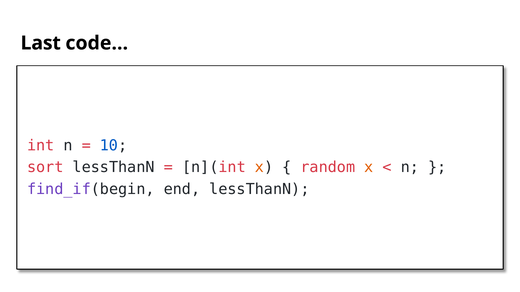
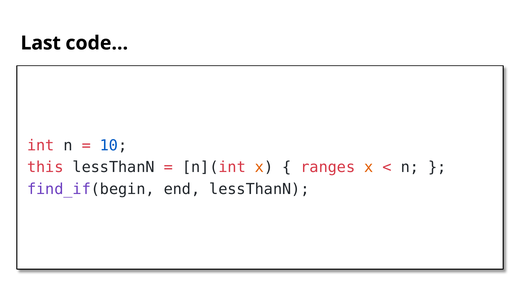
sort: sort -> this (45, 168)
random: random -> ranges (328, 168)
